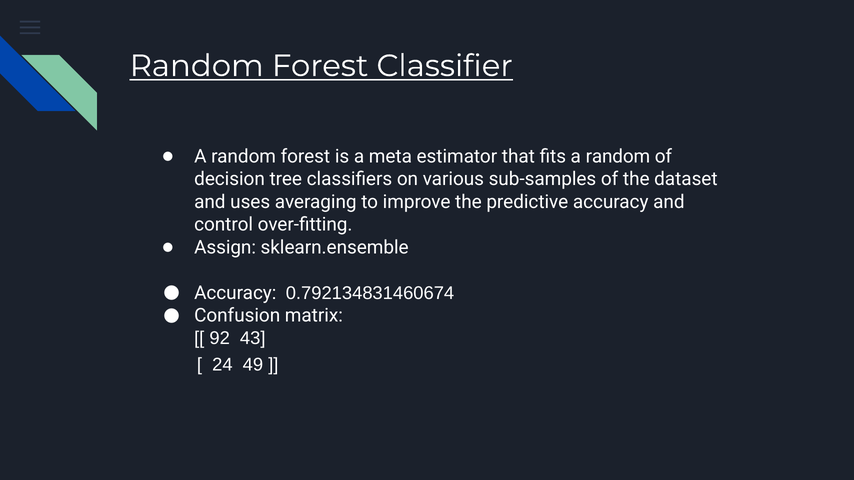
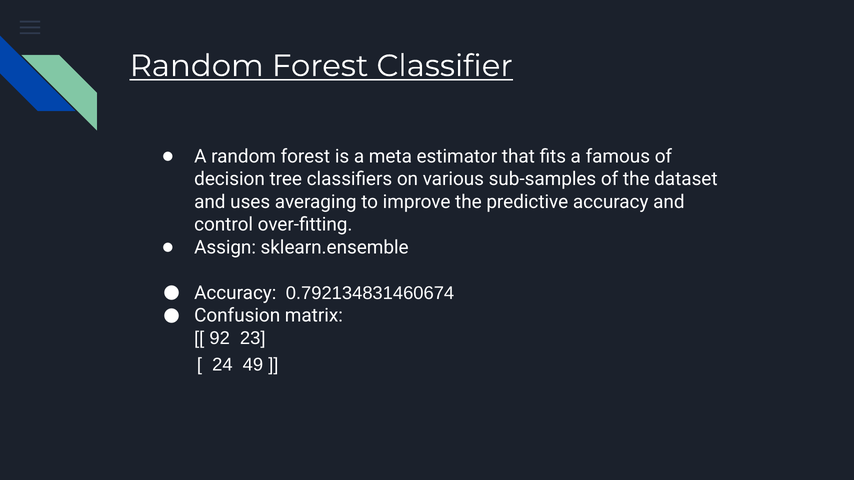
fits a random: random -> famous (618, 157)
43: 43 -> 23 (253, 338)
